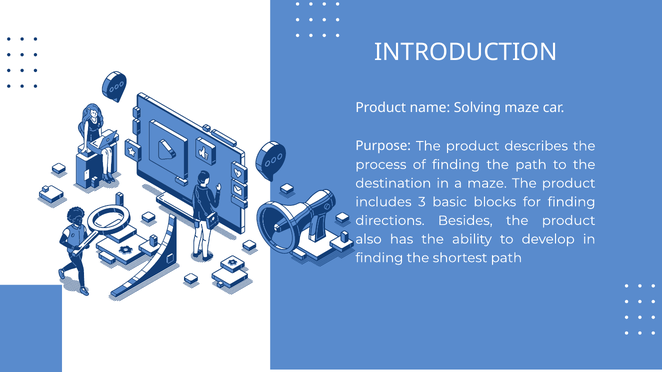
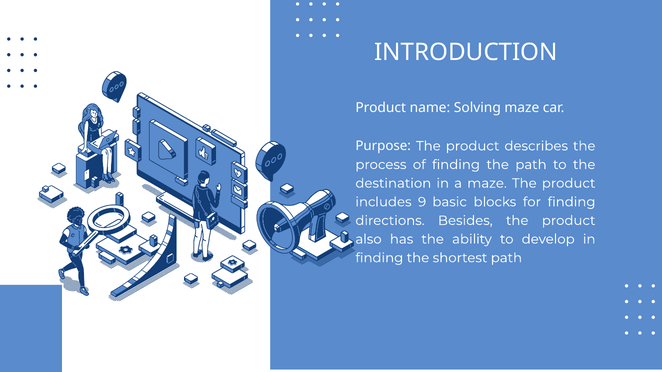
3: 3 -> 9 (422, 202)
